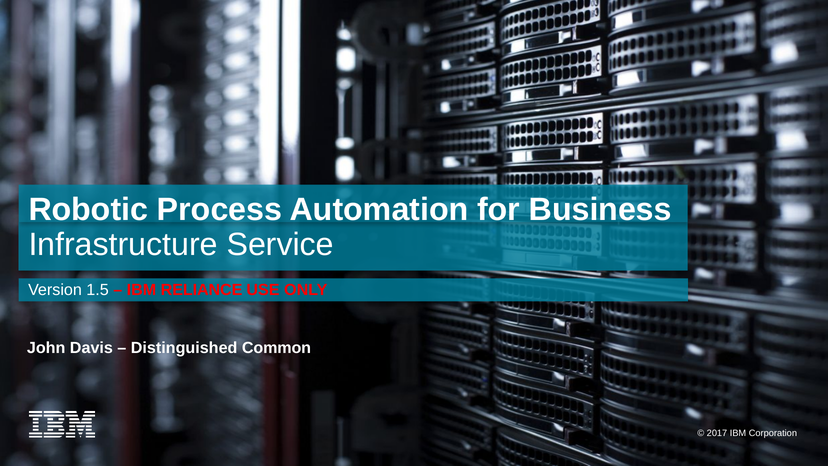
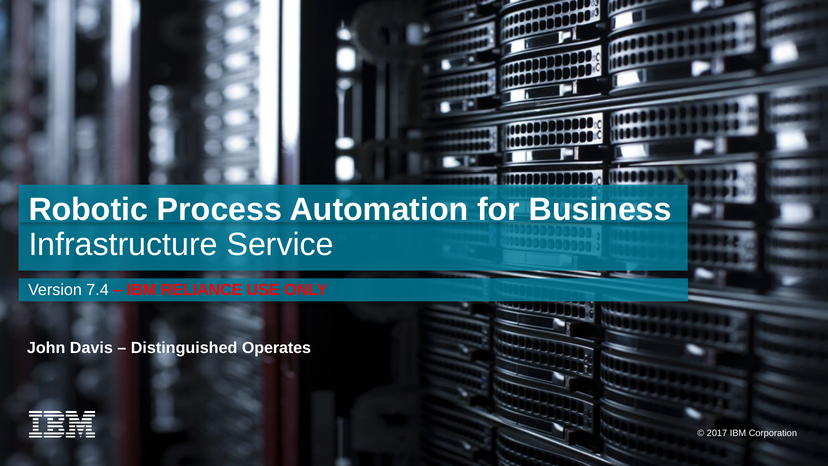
1.5: 1.5 -> 7.4 (98, 290)
Common: Common -> Operates (276, 348)
